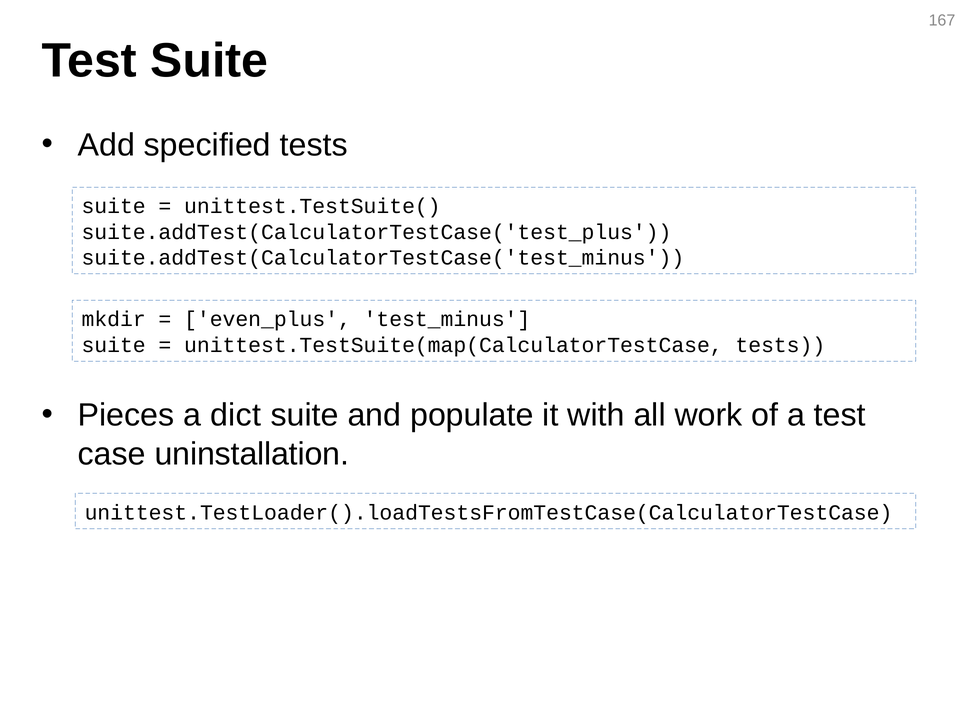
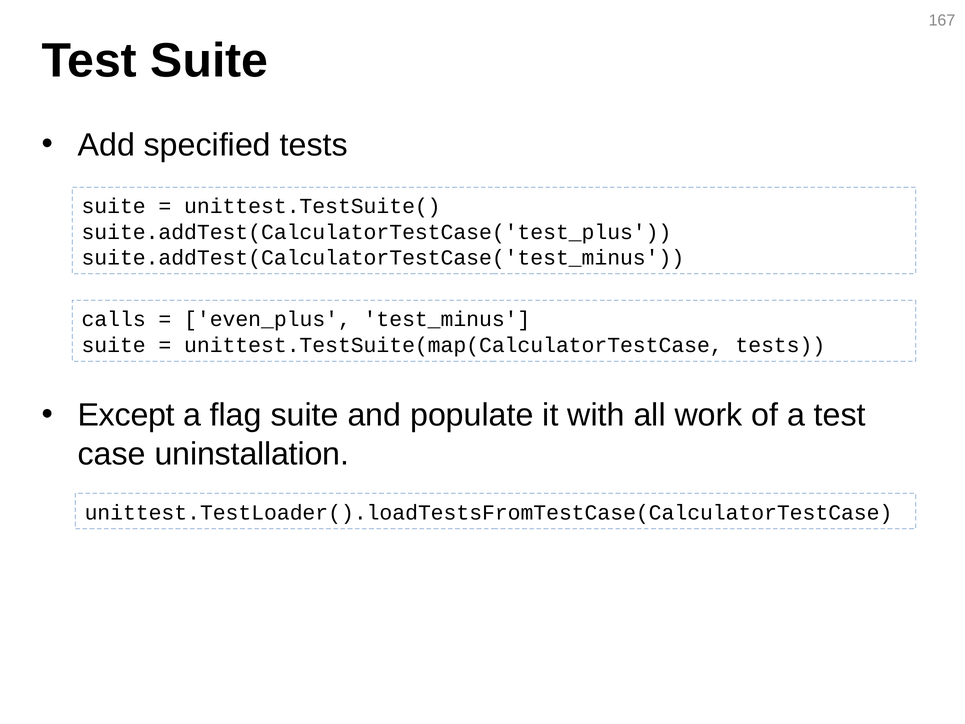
mkdir: mkdir -> calls (114, 319)
Pieces: Pieces -> Except (126, 415)
dict: dict -> flag (236, 415)
